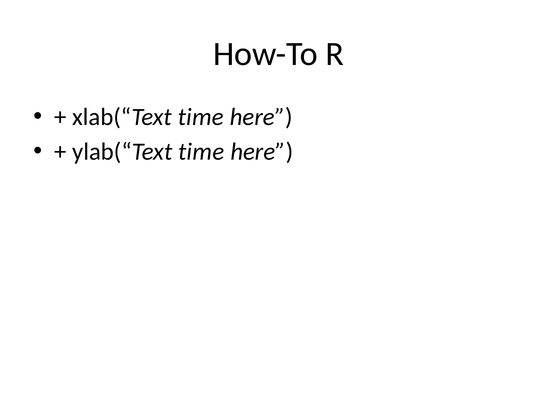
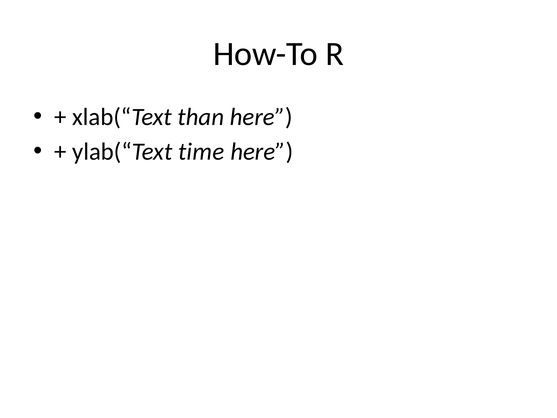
xlab(“Text time: time -> than (201, 117)
